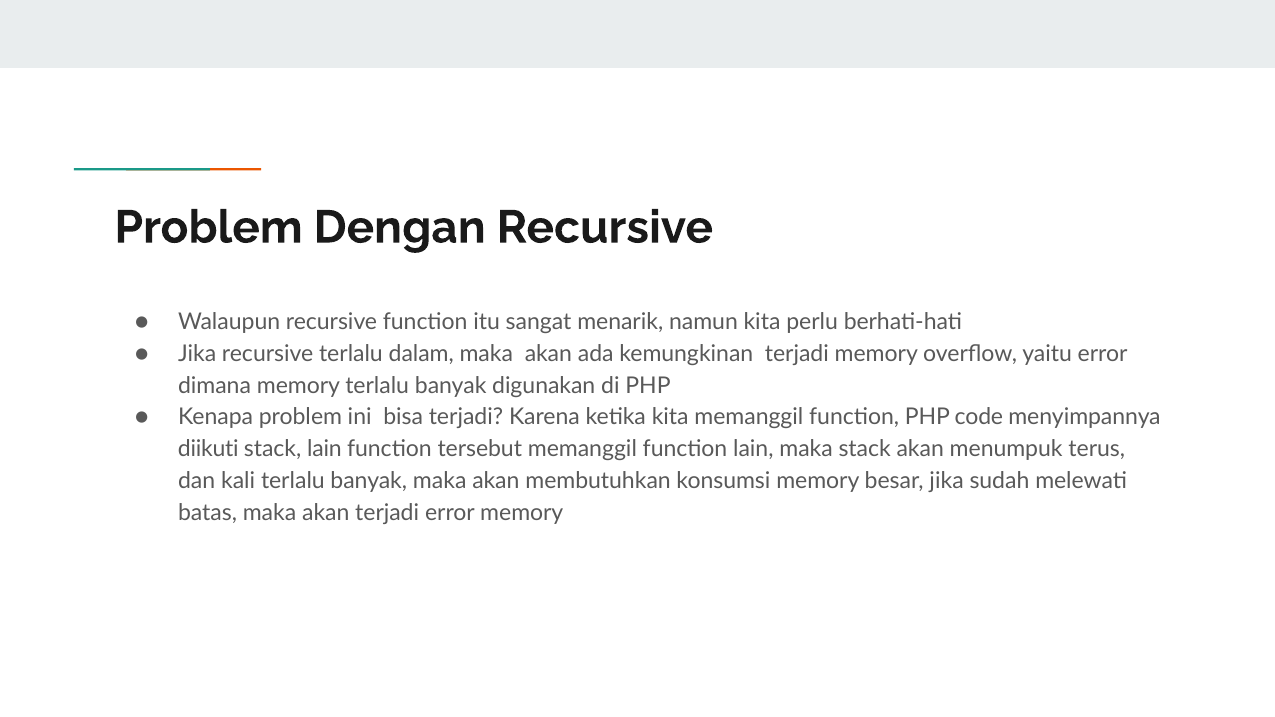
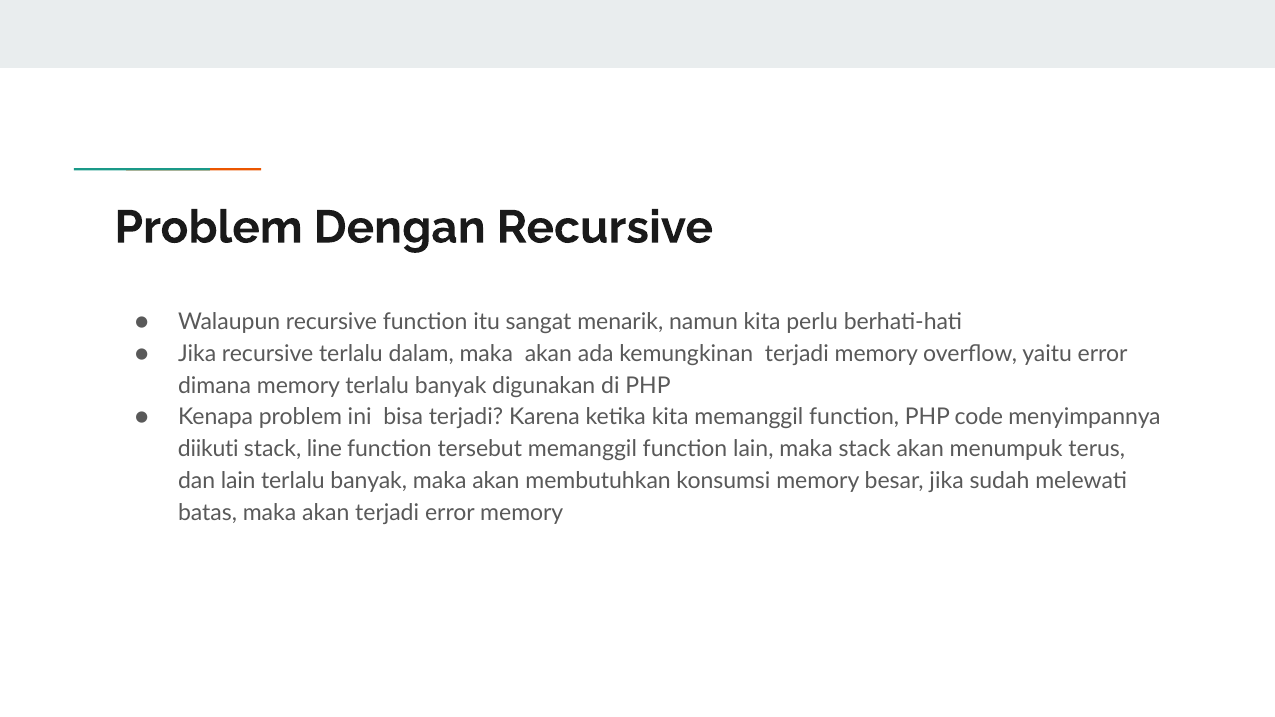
stack lain: lain -> line (324, 449)
dan kali: kali -> lain (238, 481)
